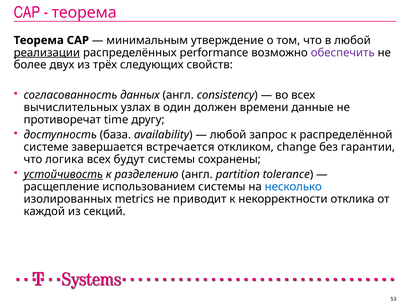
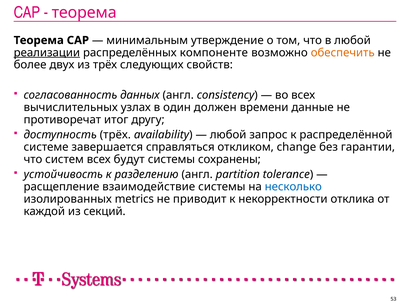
performance: performance -> компоненте (214, 53)
обеспечить colour: purple -> orange (343, 53)
time: time -> итог (116, 120)
доступность база: база -> трёх (115, 135)
встречается: встречается -> справляться (180, 147)
логика: логика -> систем (65, 160)
устойчивость underline: present -> none (63, 175)
использованием: использованием -> взаимодействие (149, 187)
